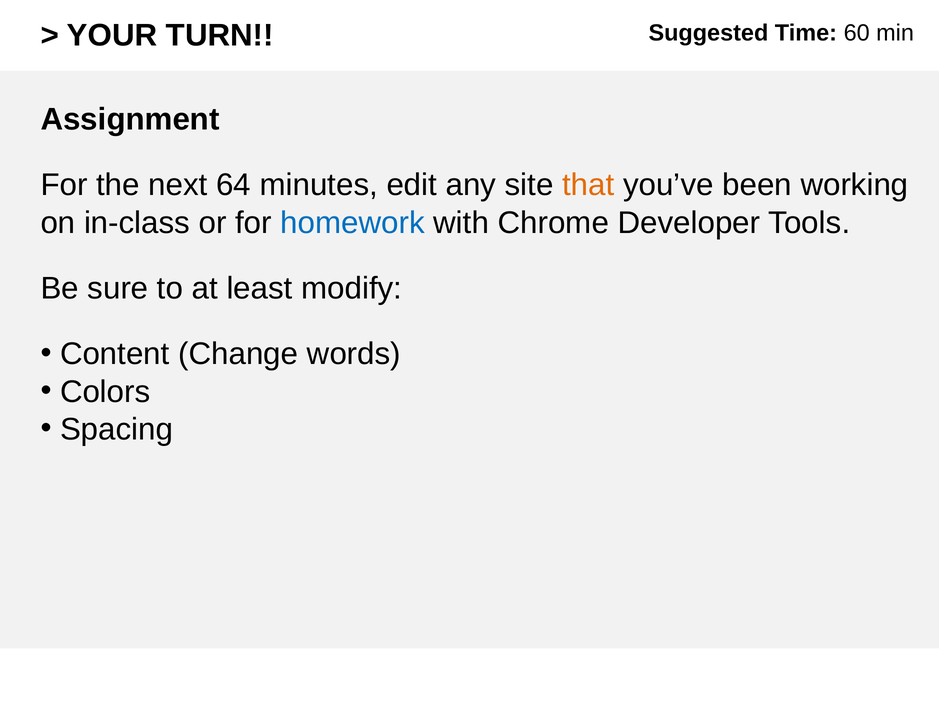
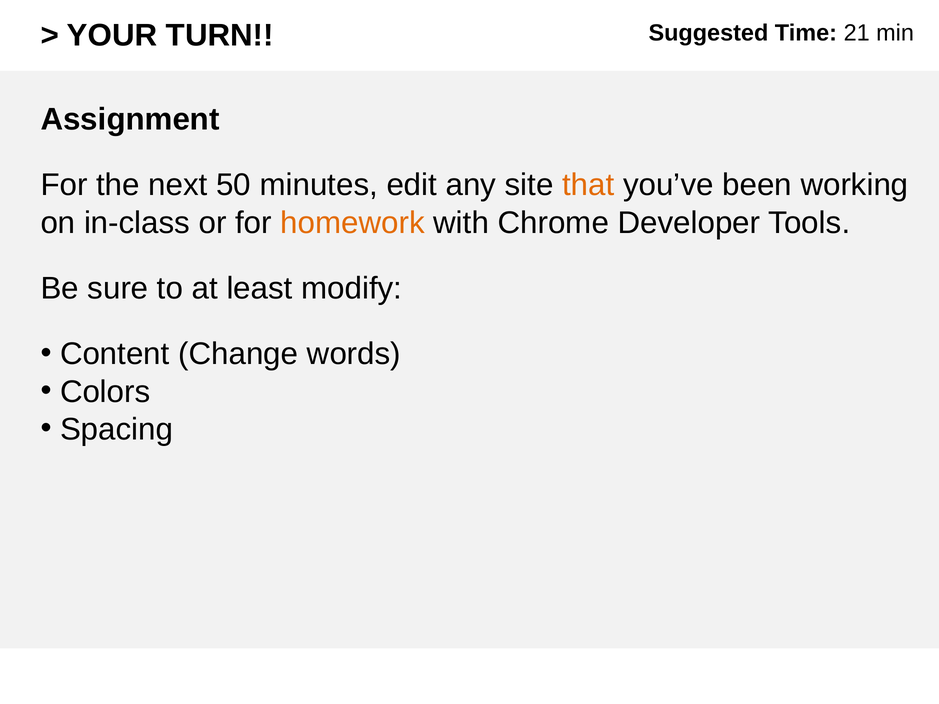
60: 60 -> 21 (857, 33)
64: 64 -> 50 (233, 185)
homework colour: blue -> orange (353, 223)
